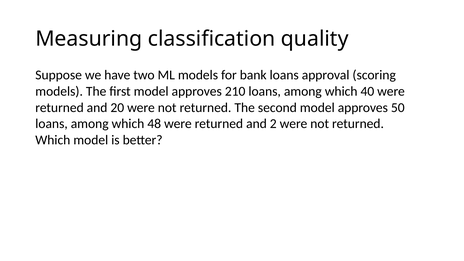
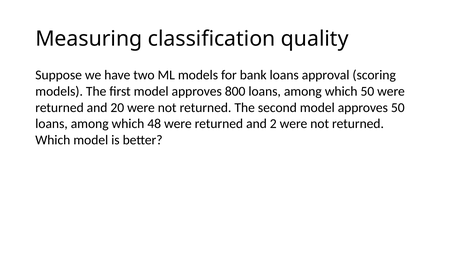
210: 210 -> 800 (235, 91)
which 40: 40 -> 50 (367, 91)
